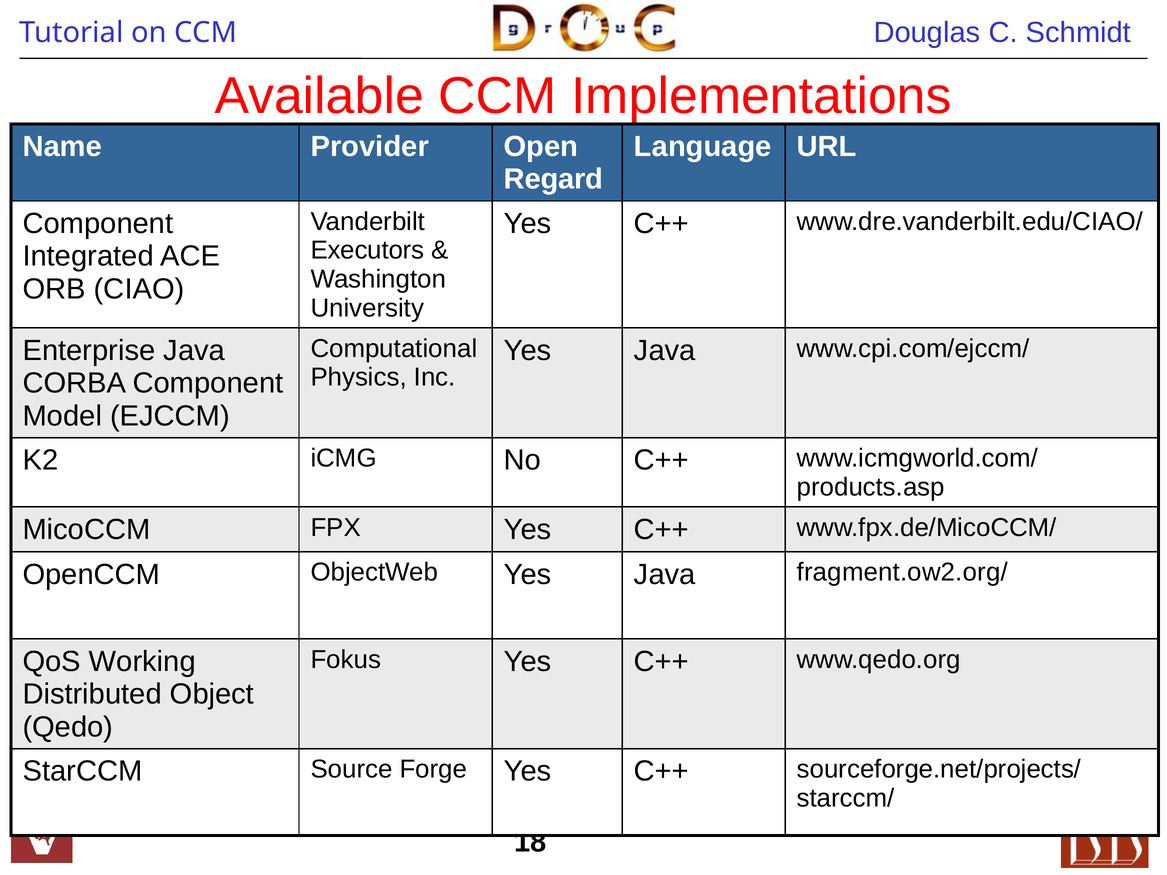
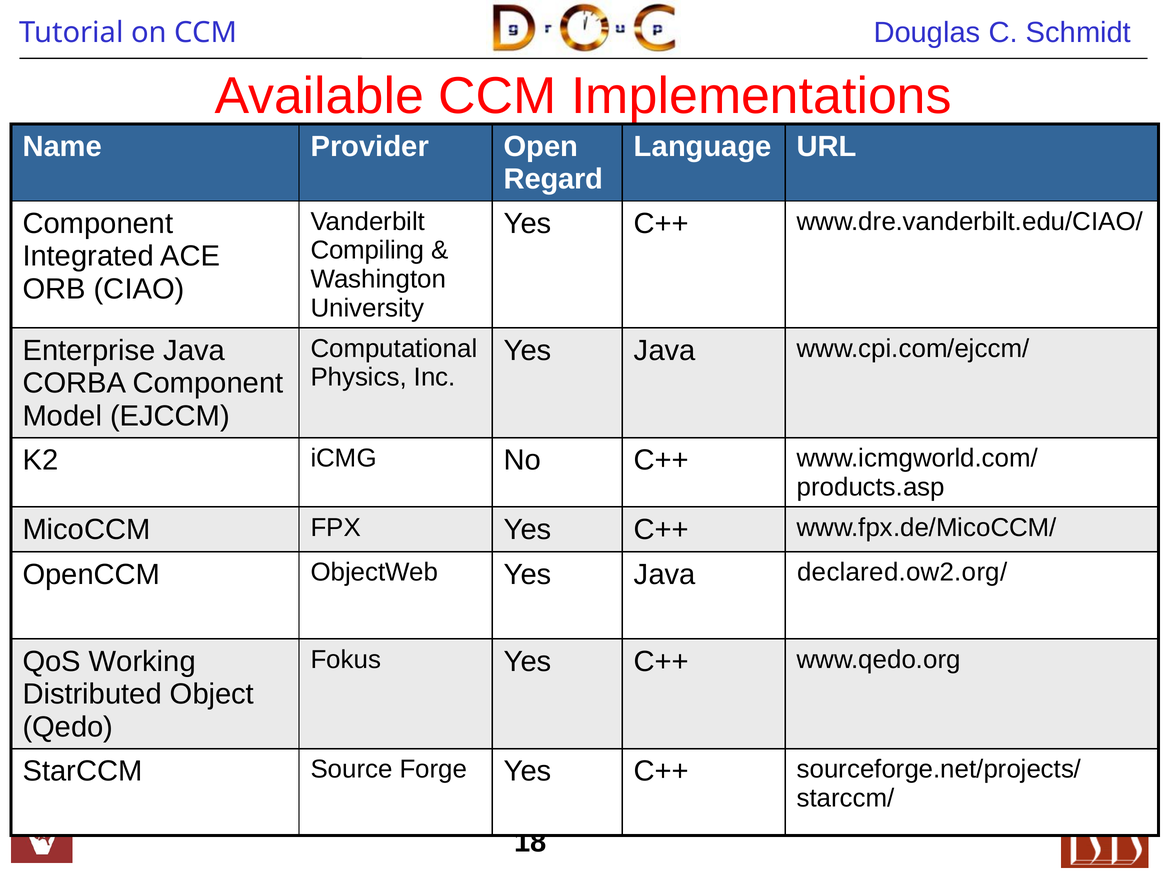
Executors: Executors -> Compiling (367, 250)
fragment.ow2.org/: fragment.ow2.org/ -> declared.ow2.org/ (902, 573)
